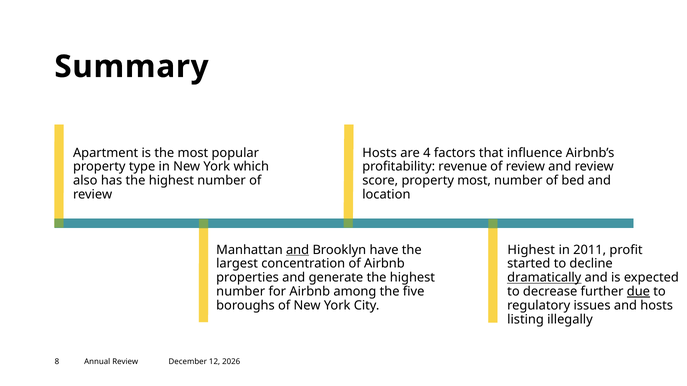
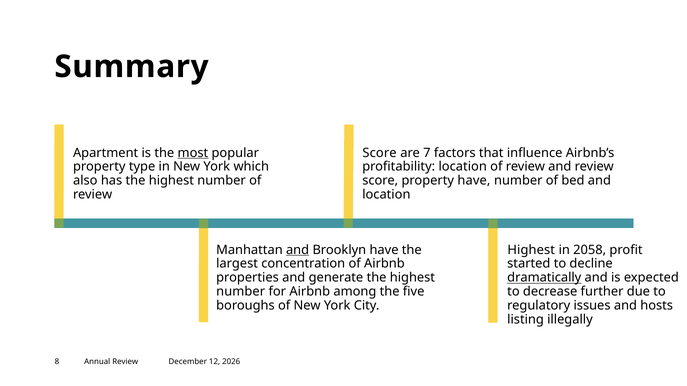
most underline: none -> present (193, 153)
Hosts: Hosts -> Score (380, 153)
4: 4 -> 7 (427, 153)
profitability revenue: revenue -> location (463, 167)
property most: most -> have (474, 181)
2011: 2011 -> 2058 (590, 250)
due underline: present -> none (638, 292)
